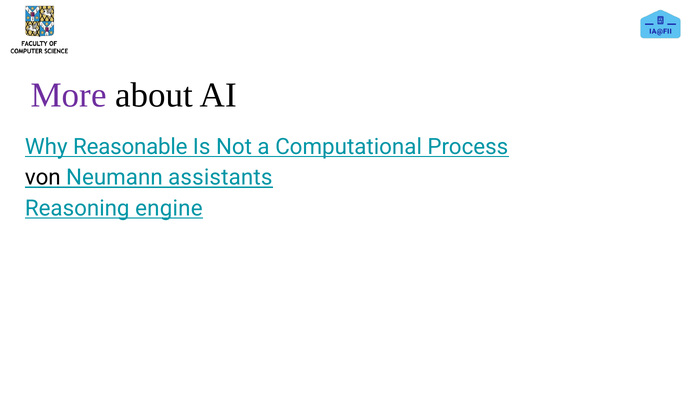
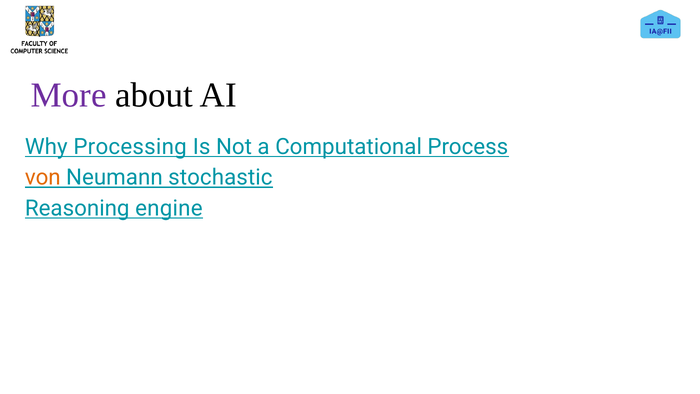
Reasonable: Reasonable -> Processing (130, 147)
von colour: black -> orange (43, 177)
assistants: assistants -> stochastic (220, 177)
